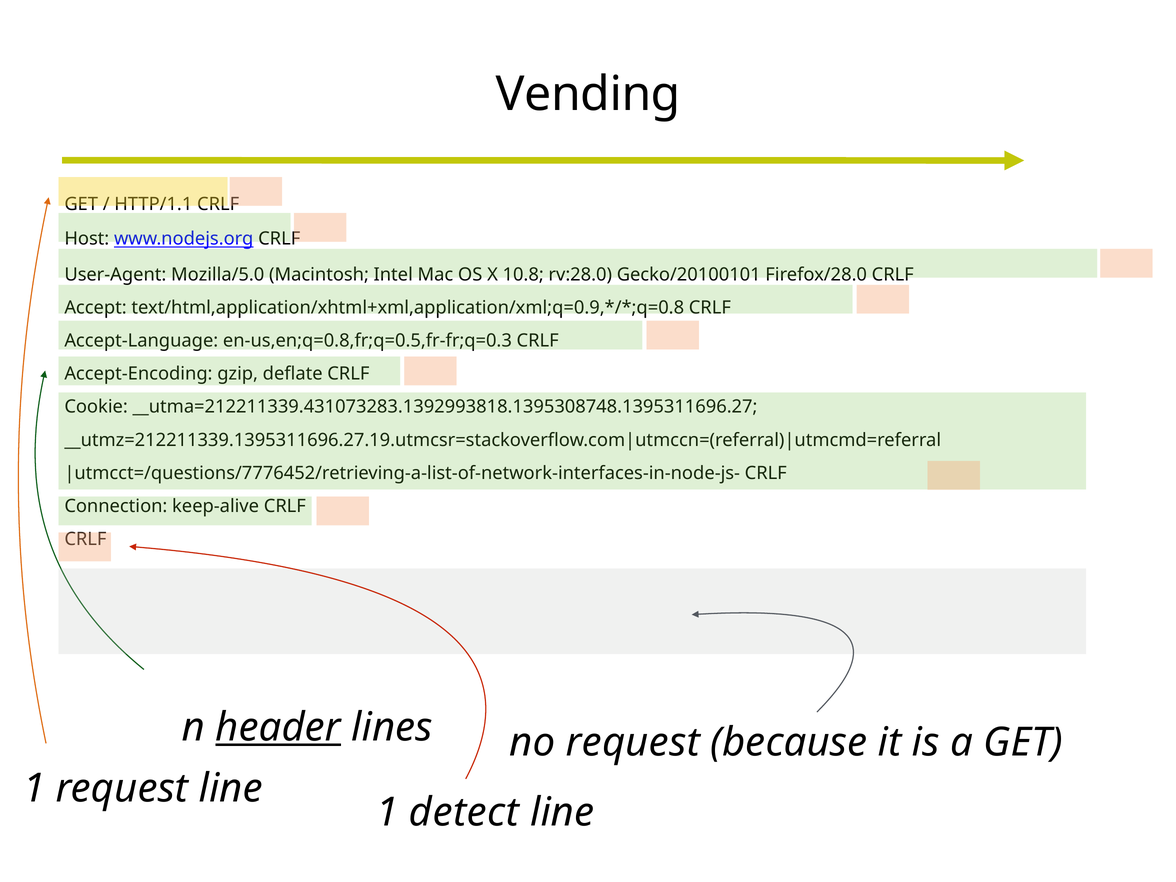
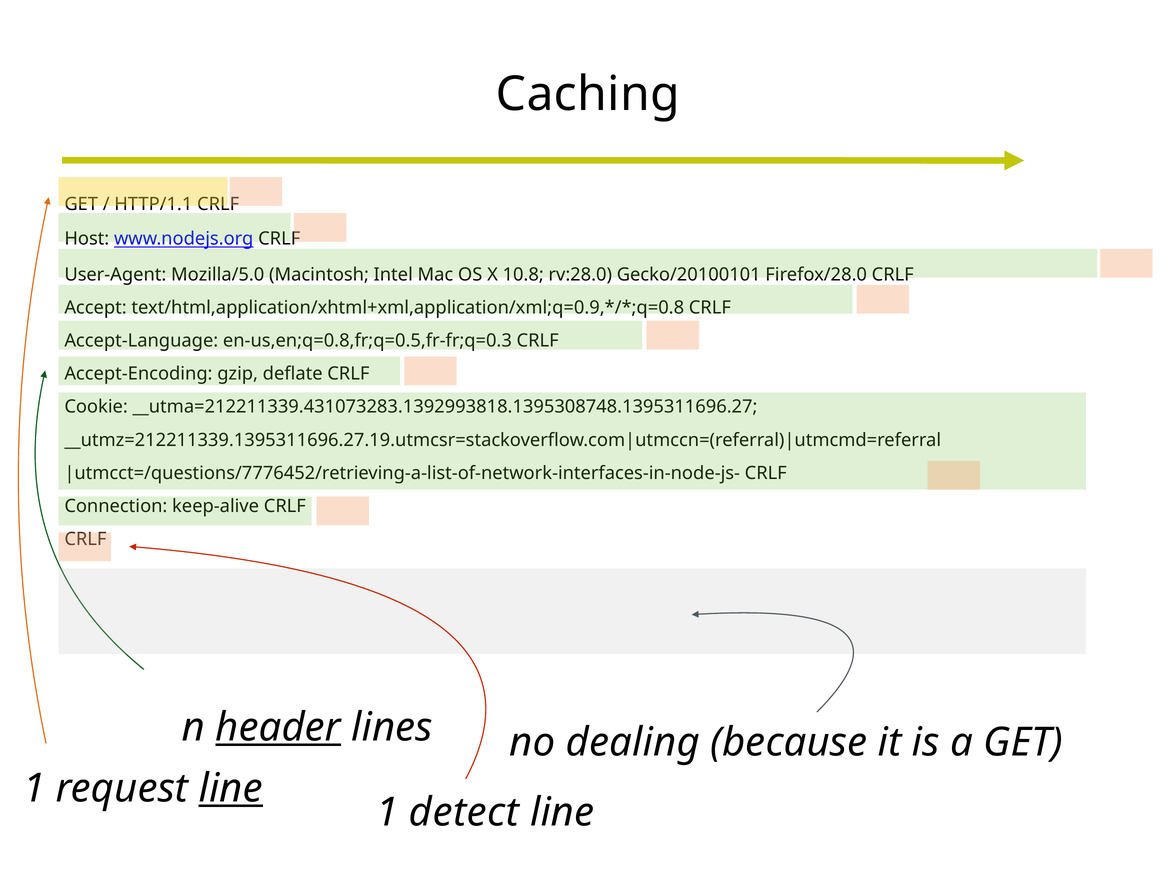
Vending: Vending -> Caching (588, 94)
no request: request -> dealing (633, 742)
line underline: none -> present (231, 788)
